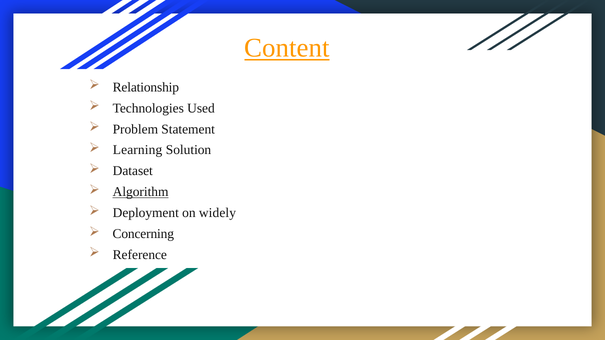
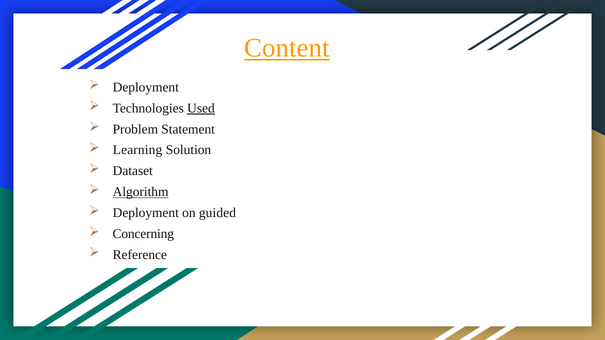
Relationship: Relationship -> Deployment (146, 87)
Used underline: none -> present (201, 108)
widely: widely -> guided (217, 213)
